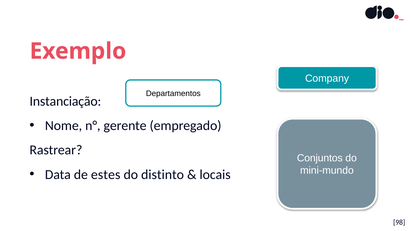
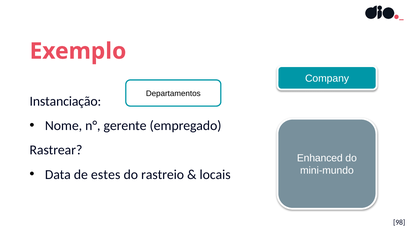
Conjuntos: Conjuntos -> Enhanced (320, 158)
distinto: distinto -> rastreio (163, 175)
